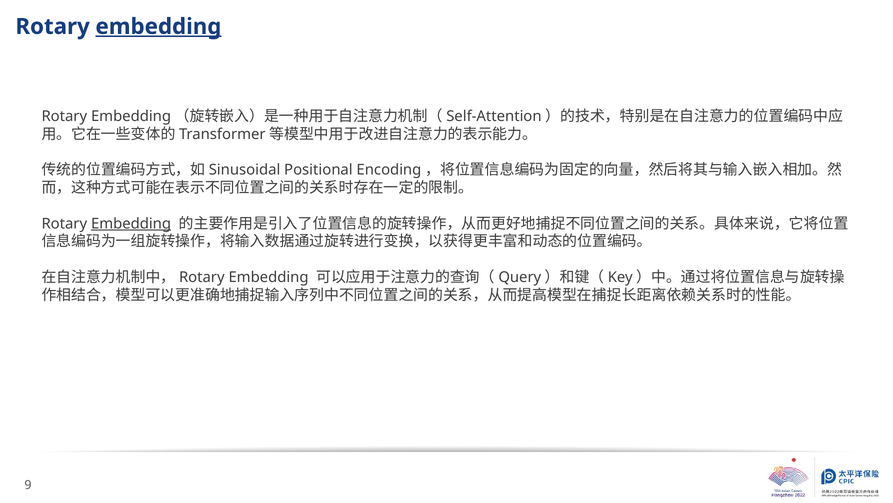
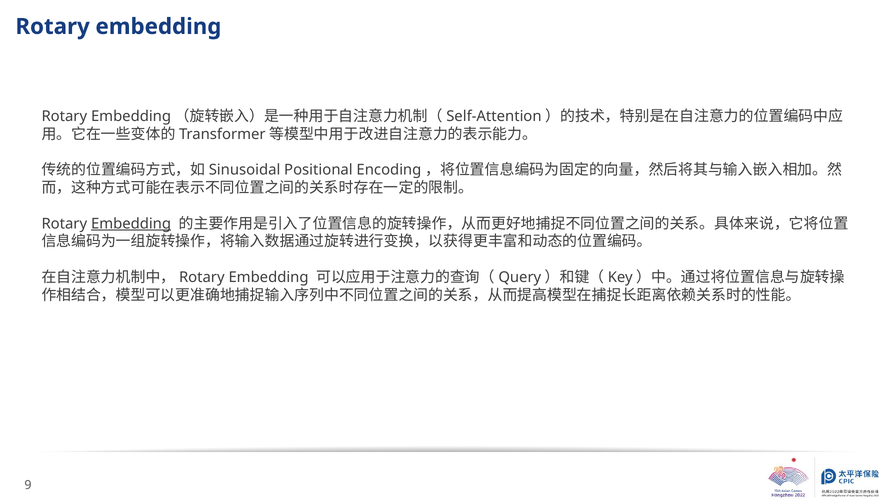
embedding underline: present -> none (158, 27)
